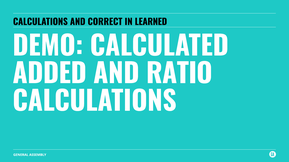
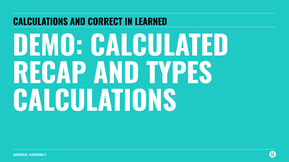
ADDED: ADDED -> RECAP (50, 74)
RATIO: RATIO -> TYPES (179, 74)
